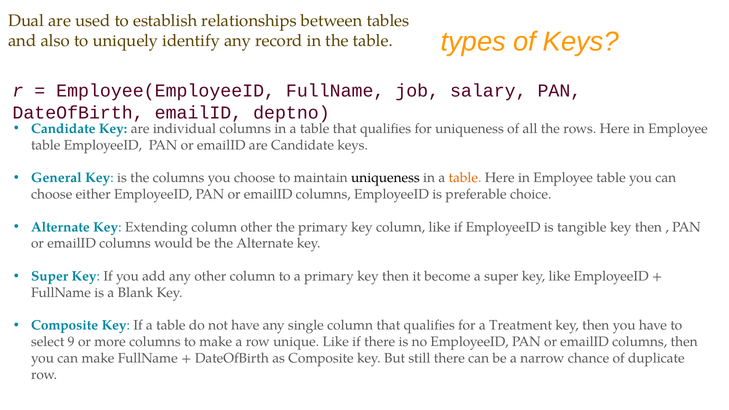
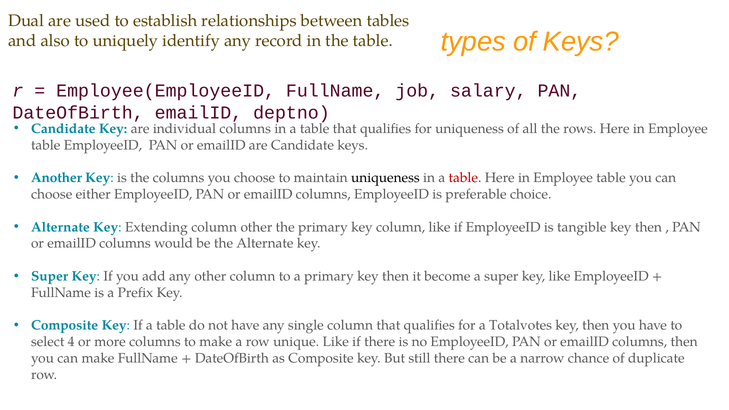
General: General -> Another (57, 178)
table colour: orange -> red (465, 178)
Blank: Blank -> Prefix (135, 293)
Treatment: Treatment -> Totalvotes (521, 326)
9: 9 -> 4 (71, 342)
